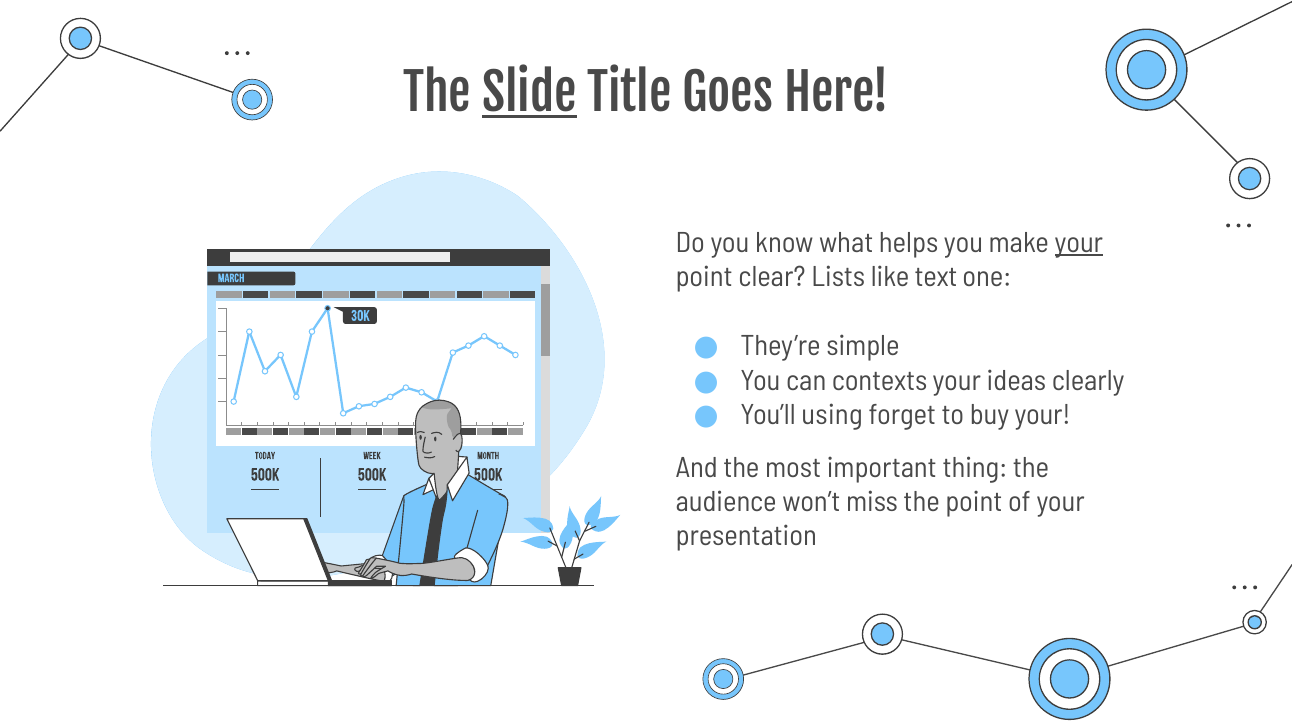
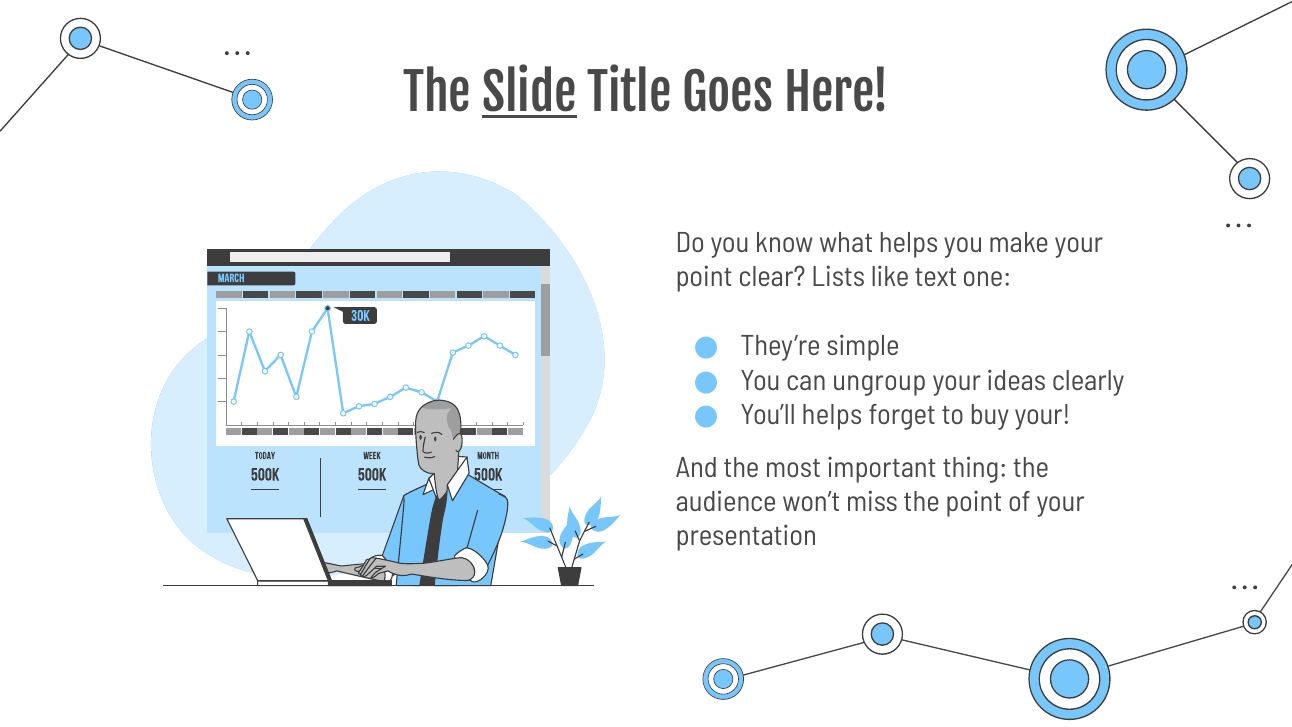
your underline: present -> none (1079, 243)
contexts: contexts -> ungroup (879, 381)
You’ll using: using -> helps (832, 415)
